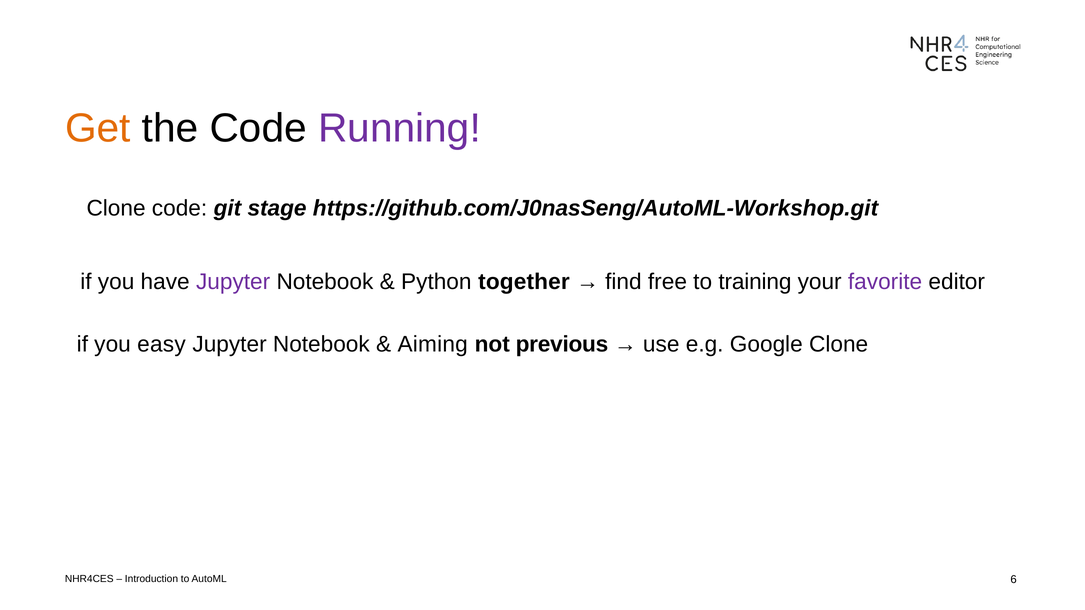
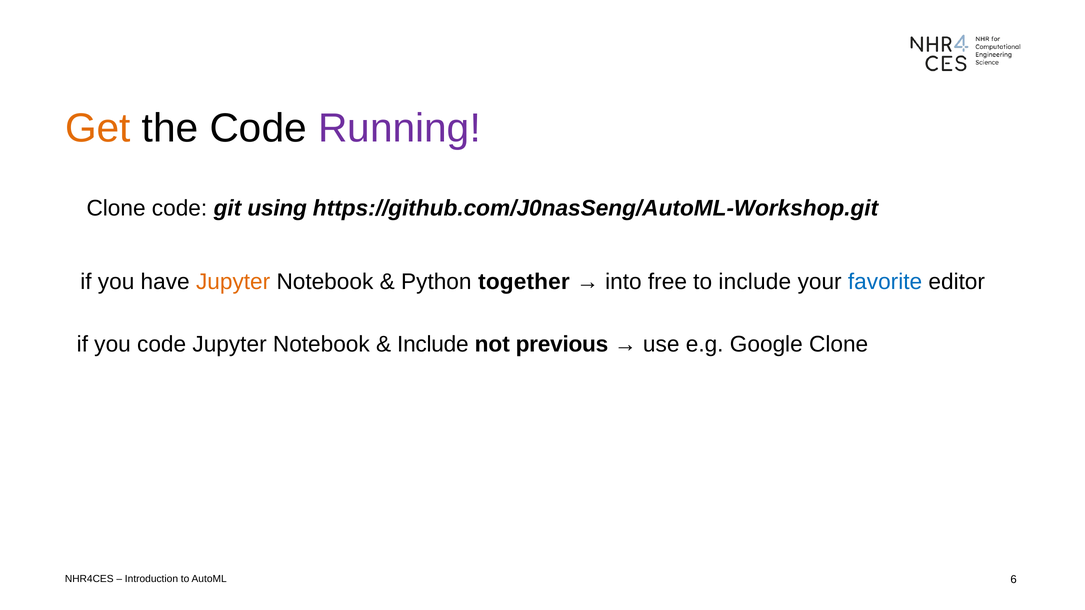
stage: stage -> using (277, 209)
Jupyter colour: purple -> orange (233, 282)
find: find -> into (623, 282)
to training: training -> include (755, 282)
favorite colour: purple -> blue (885, 282)
you easy: easy -> code (162, 344)
Aiming: Aiming -> Include (433, 344)
